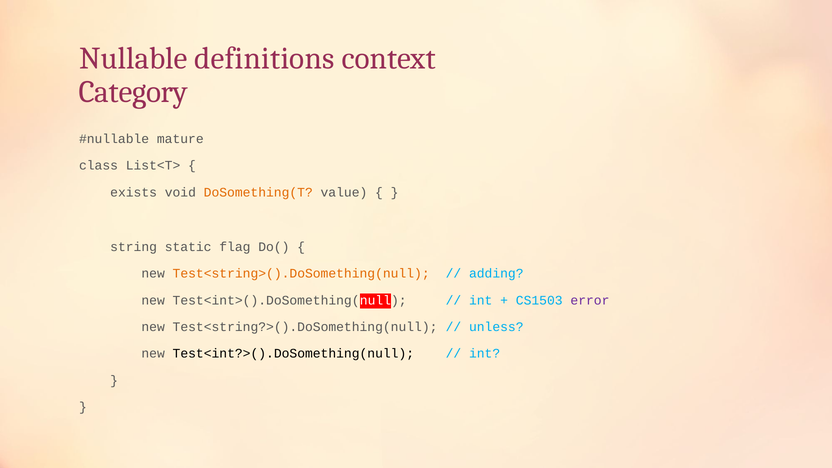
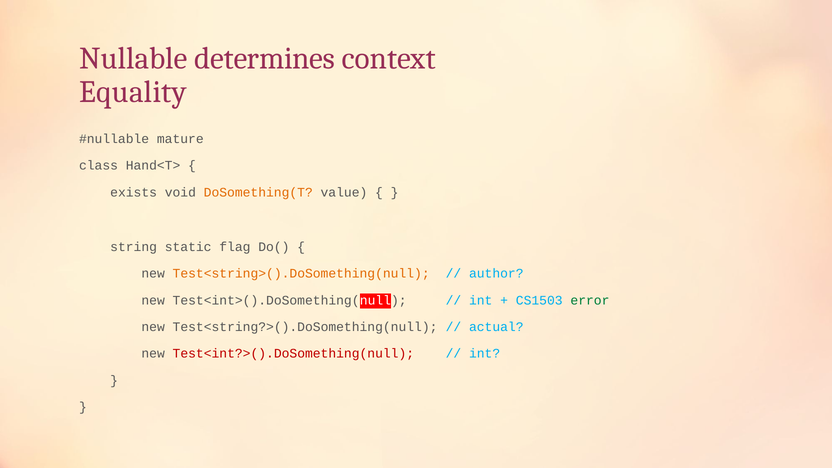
definitions: definitions -> determines (265, 58)
Category: Category -> Equality (133, 92)
List<T>: List<T> -> Hand<T> (153, 166)
adding: adding -> author (496, 274)
error colour: purple -> green (590, 300)
unless: unless -> actual (496, 327)
Test<int?>().DoSomething(null colour: black -> red (293, 354)
